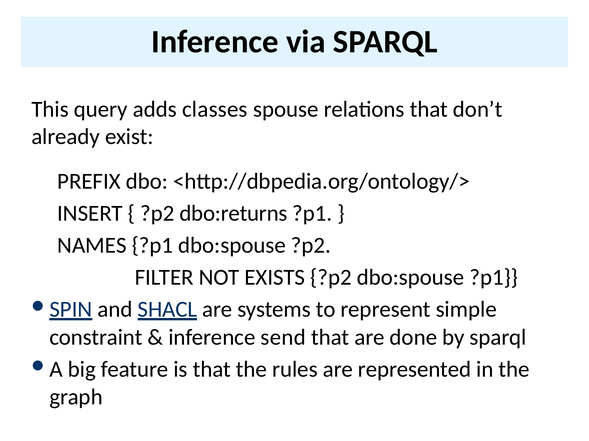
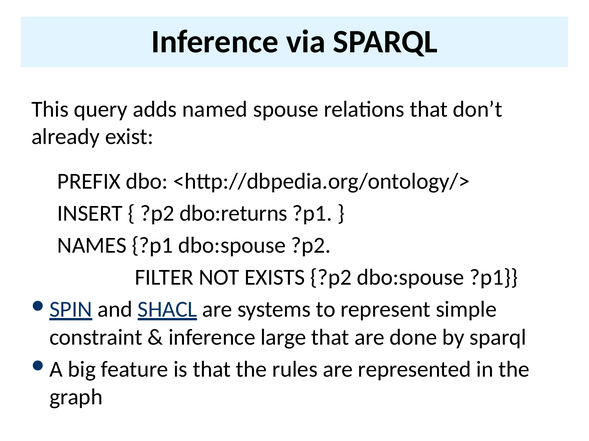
classes: classes -> named (215, 109)
send: send -> large (283, 338)
